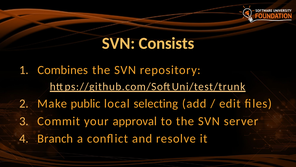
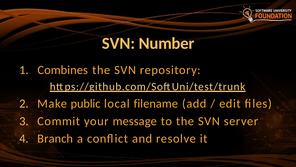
Consists: Consists -> Number (167, 43)
selecting: selecting -> filename (156, 103)
approval: approval -> message (135, 121)
